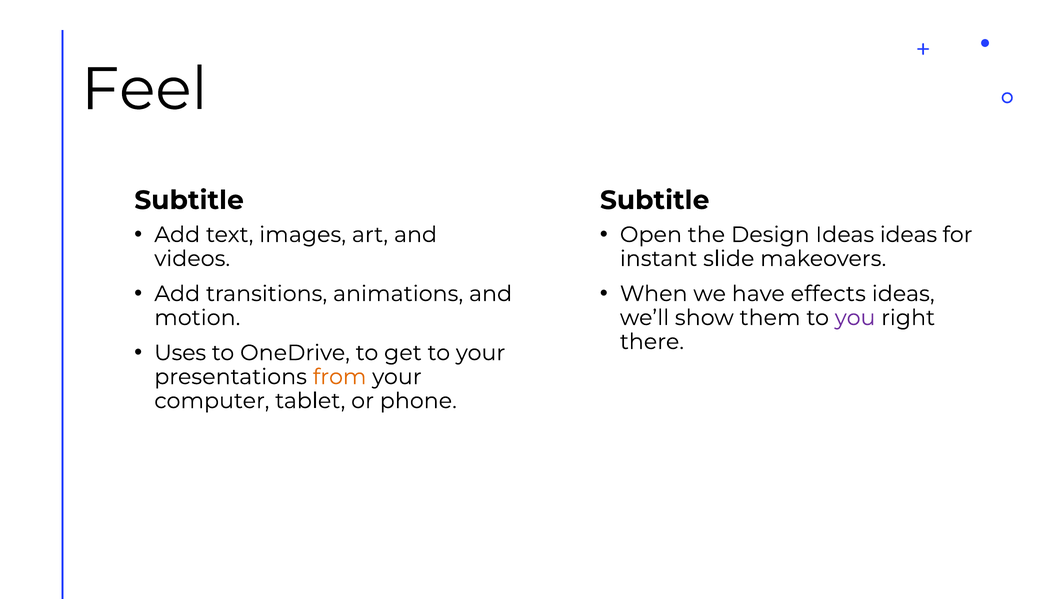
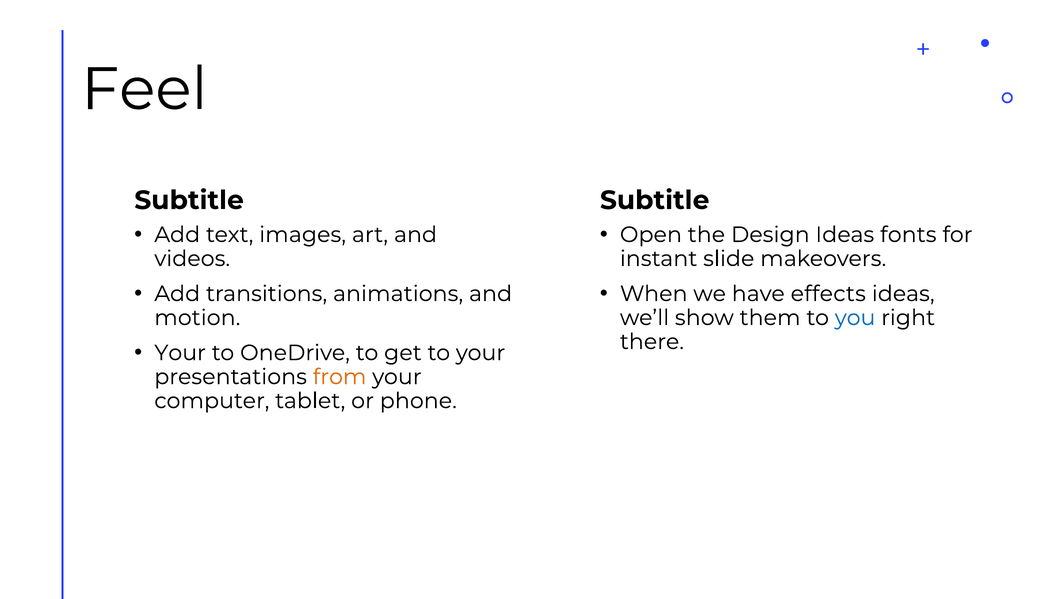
Ideas ideas: ideas -> fonts (908, 234)
you colour: purple -> blue (855, 318)
Uses: Uses -> Your (180, 353)
